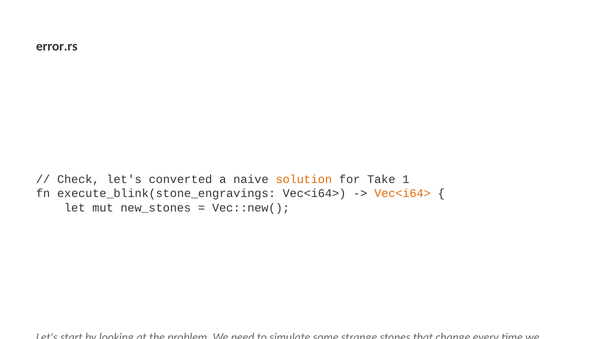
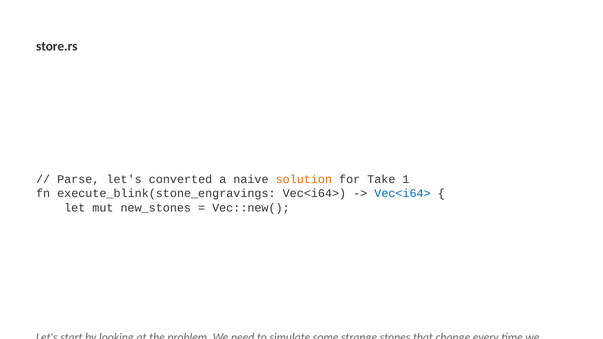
error.rs: error.rs -> store.rs (57, 46)
Check: Check -> Parse (78, 180)
Vec<i64> colour: orange -> blue (403, 194)
